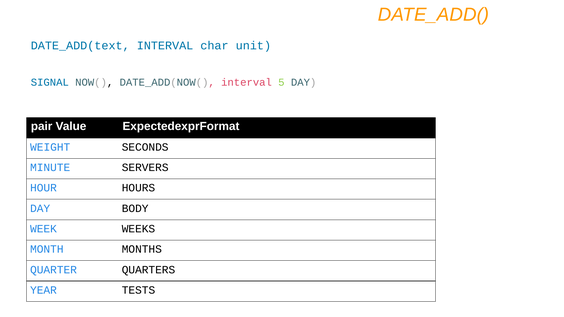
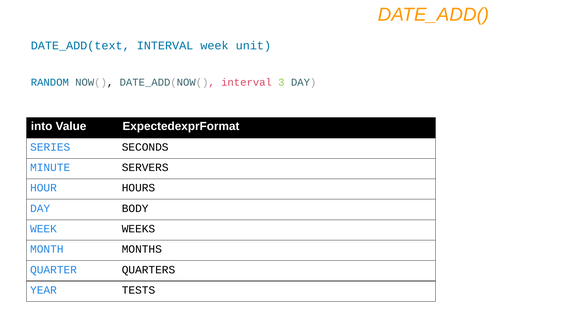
INTERVAL char: char -> week (214, 46)
SIGNAL: SIGNAL -> RANDOM (50, 82)
5: 5 -> 3 (281, 82)
pair: pair -> into (42, 127)
WEIGHT: WEIGHT -> SERIES (50, 147)
